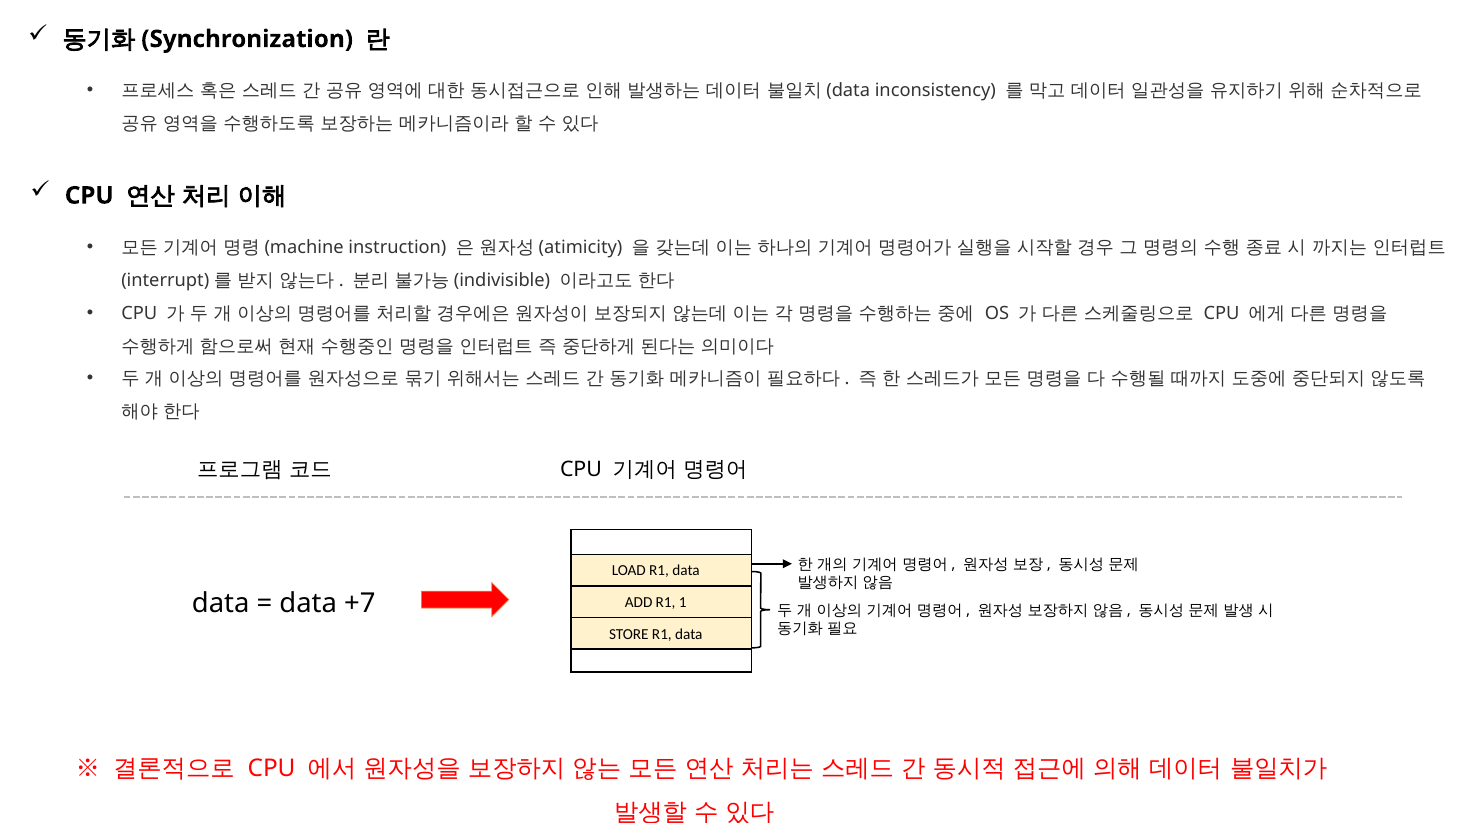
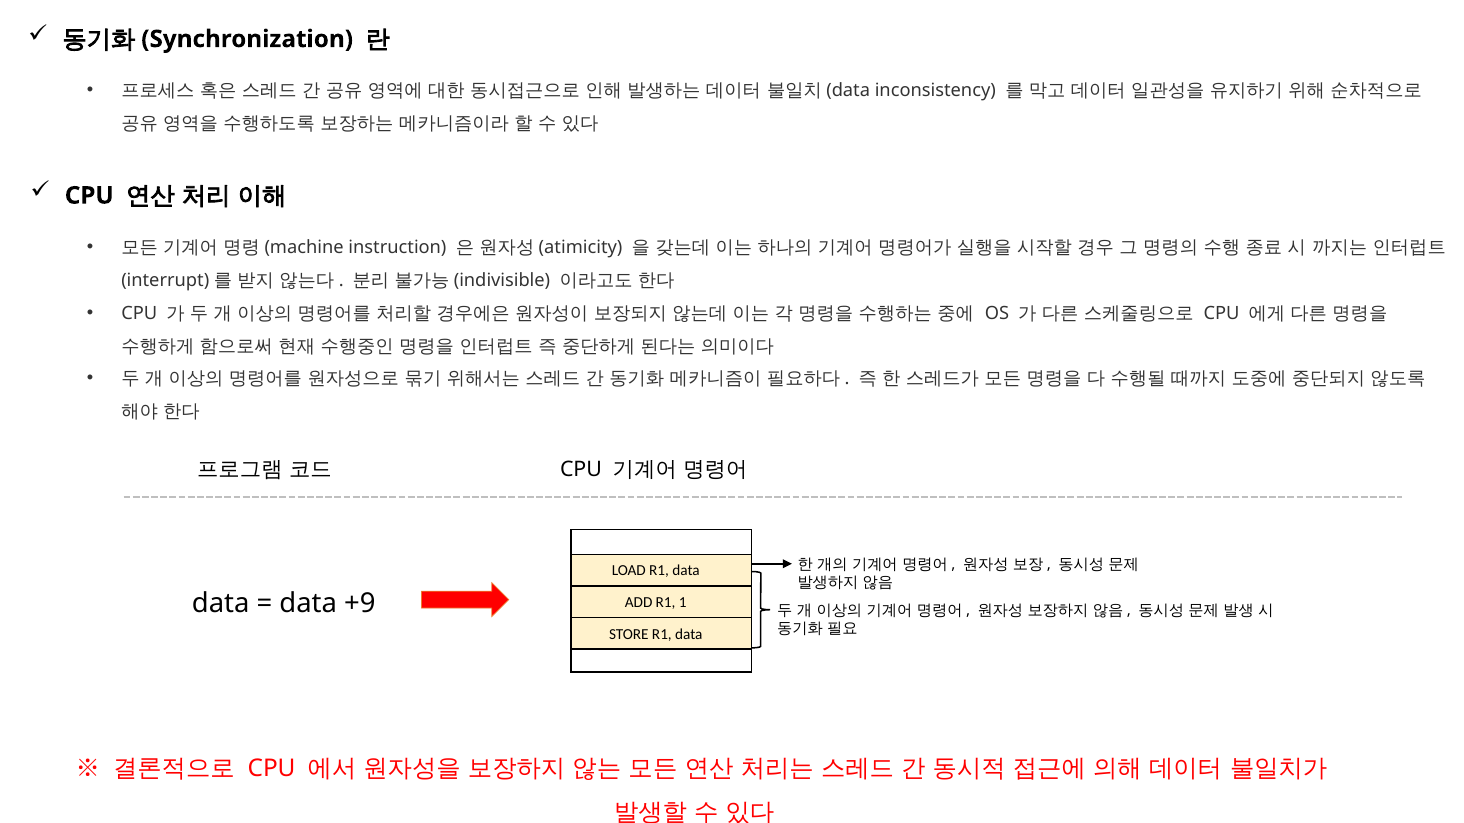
+7: +7 -> +9 (360, 604)
